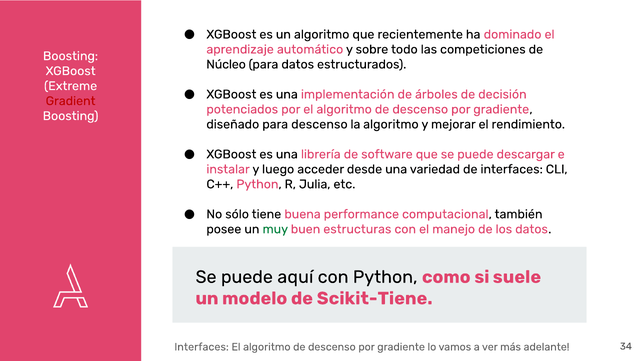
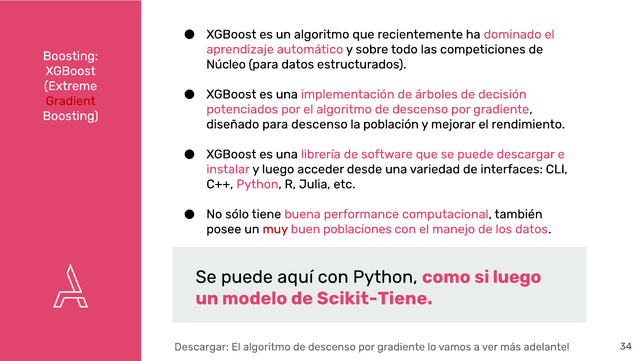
la algoritmo: algoritmo -> población (391, 124)
muy colour: green -> red (275, 229)
estructuras: estructuras -> poblaciones (357, 229)
si suele: suele -> luego (517, 277)
Interfaces: Interfaces -> Descargar (202, 347)
